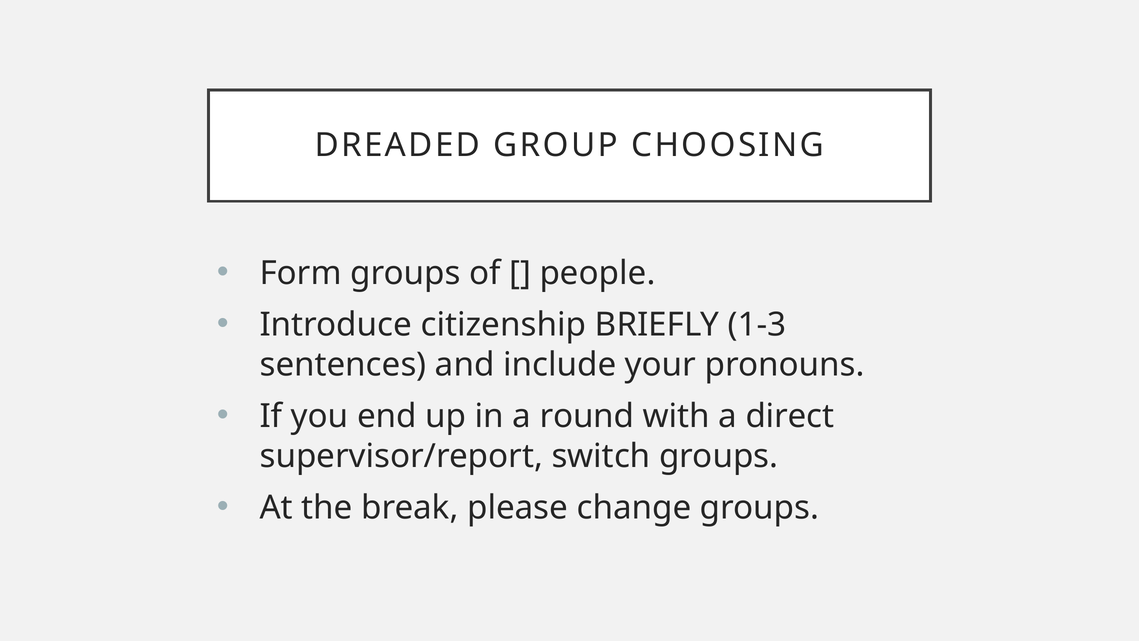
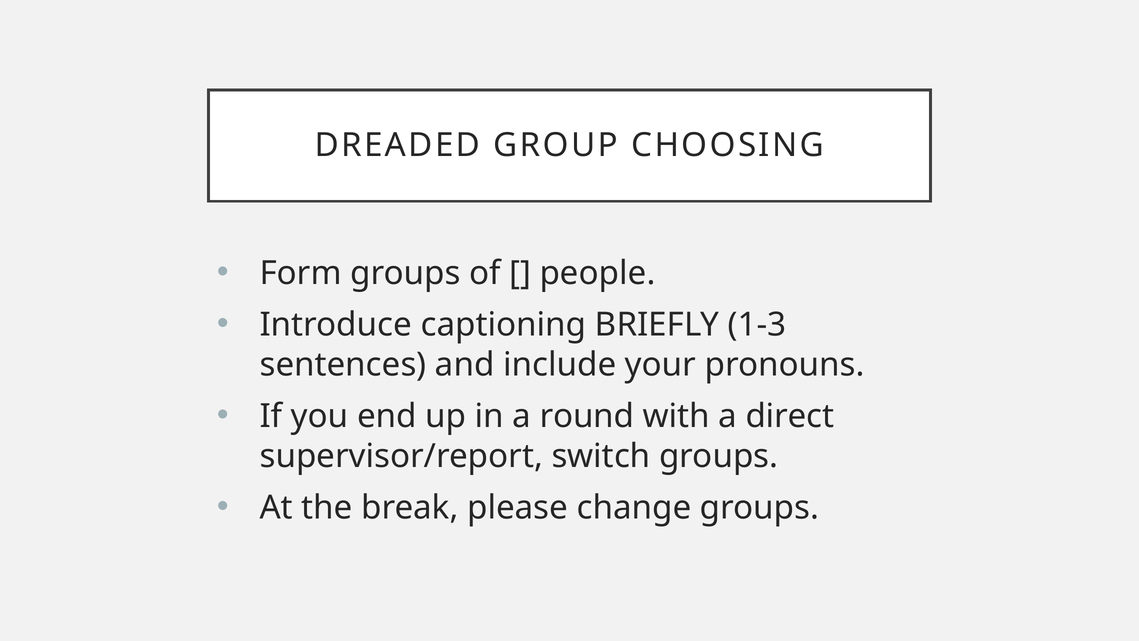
citizenship: citizenship -> captioning (503, 325)
